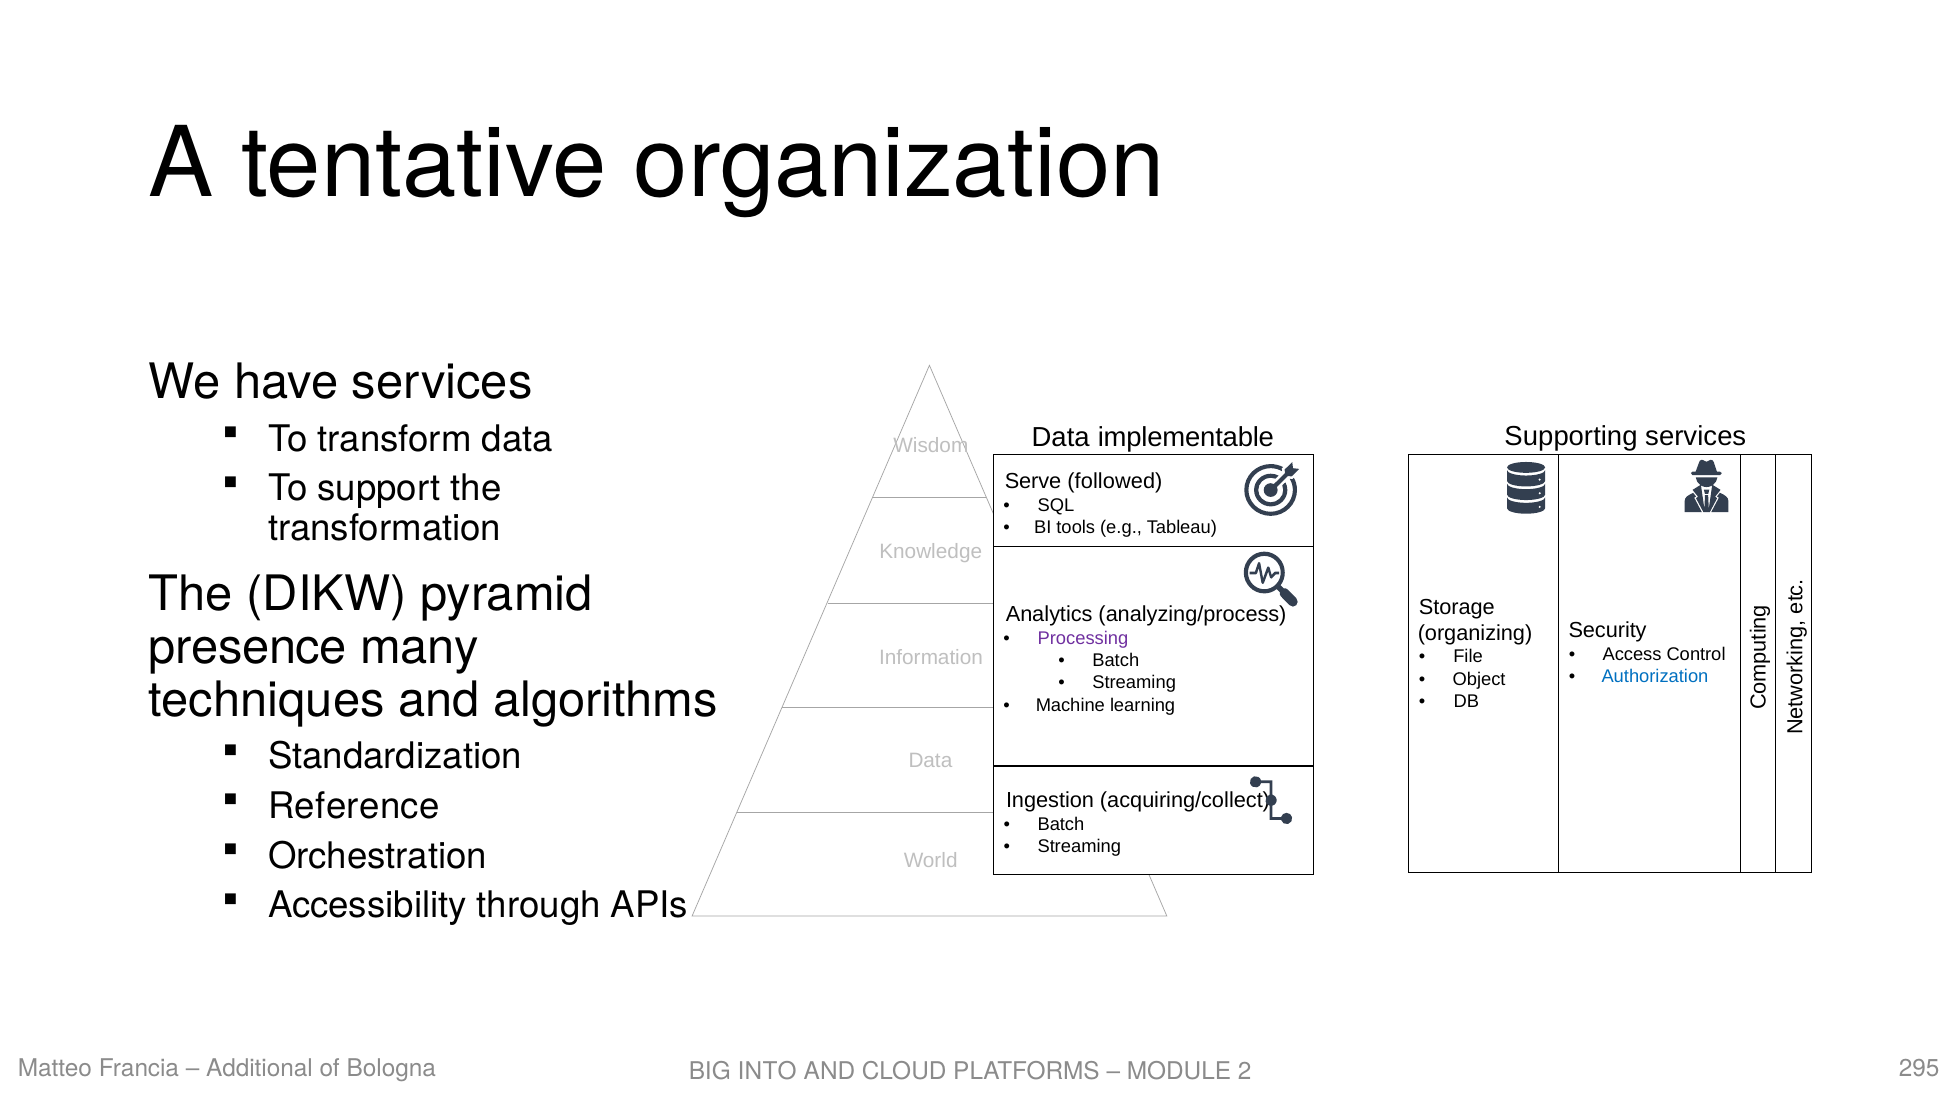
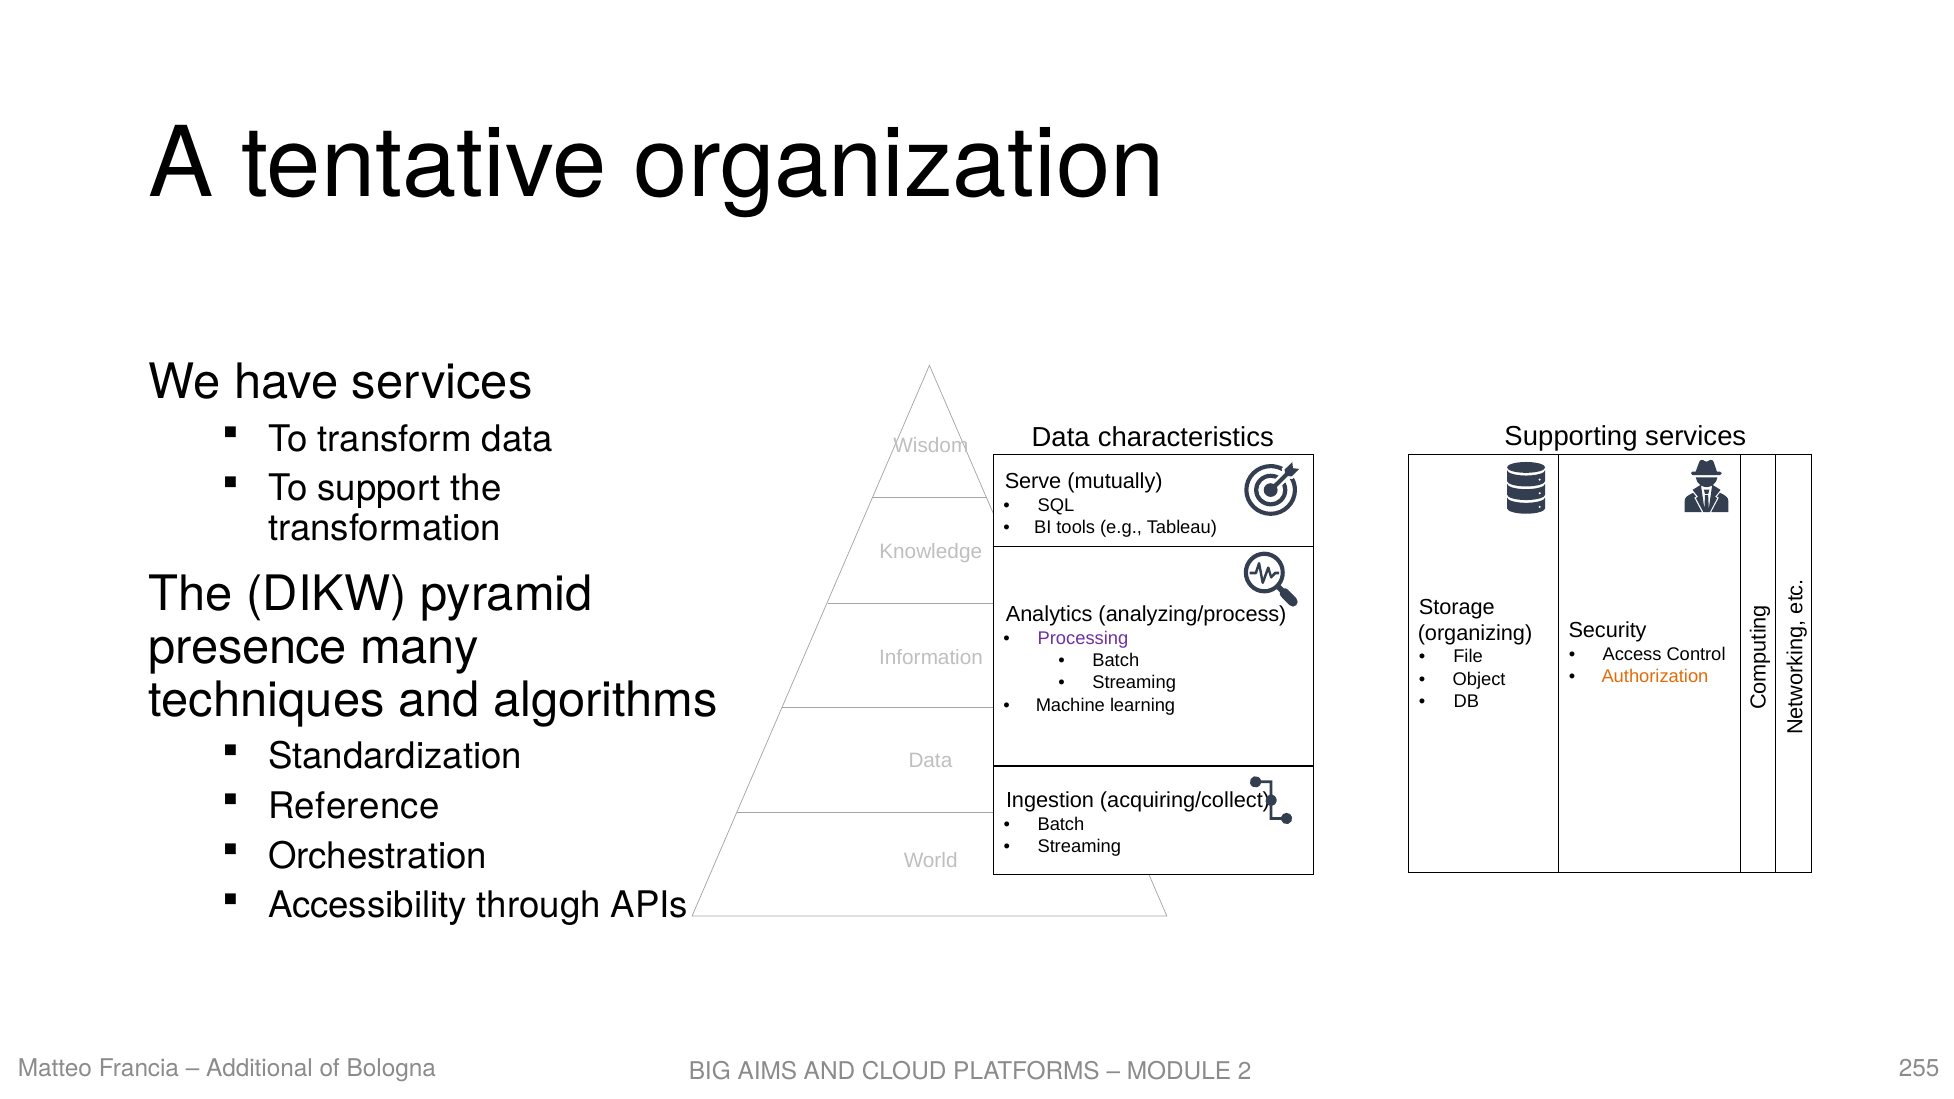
implementable: implementable -> characteristics (1186, 438)
followed: followed -> mutually (1115, 481)
Authorization colour: blue -> orange (1655, 676)
295: 295 -> 255 (1919, 1069)
INTO: INTO -> AIMS (767, 1072)
